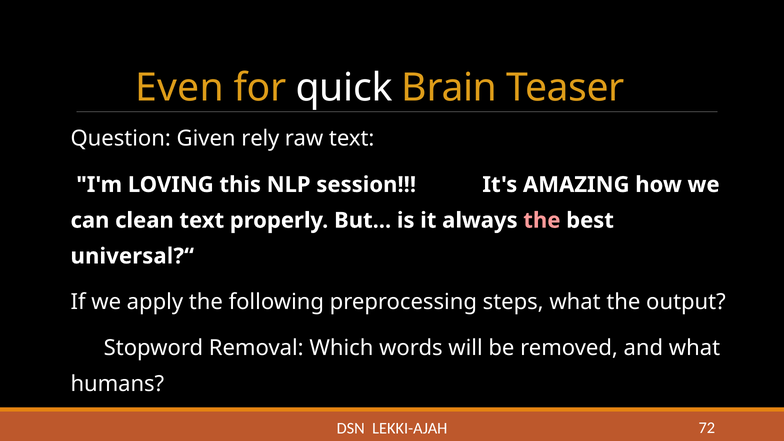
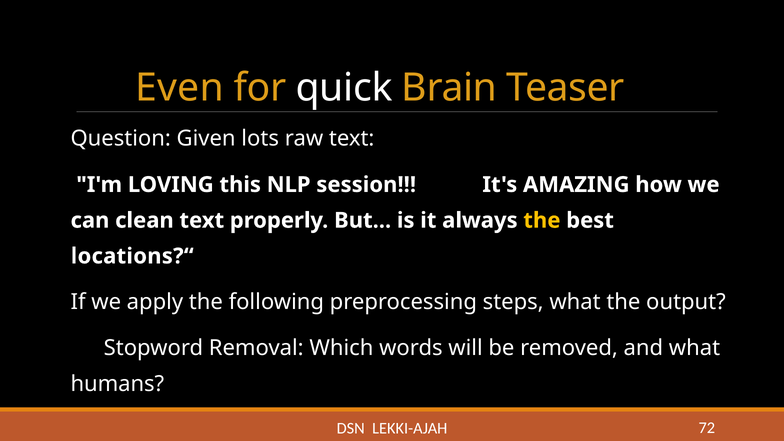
rely: rely -> lots (260, 139)
the colour: pink -> yellow (542, 220)
universal?“: universal?“ -> locations?“ (132, 256)
